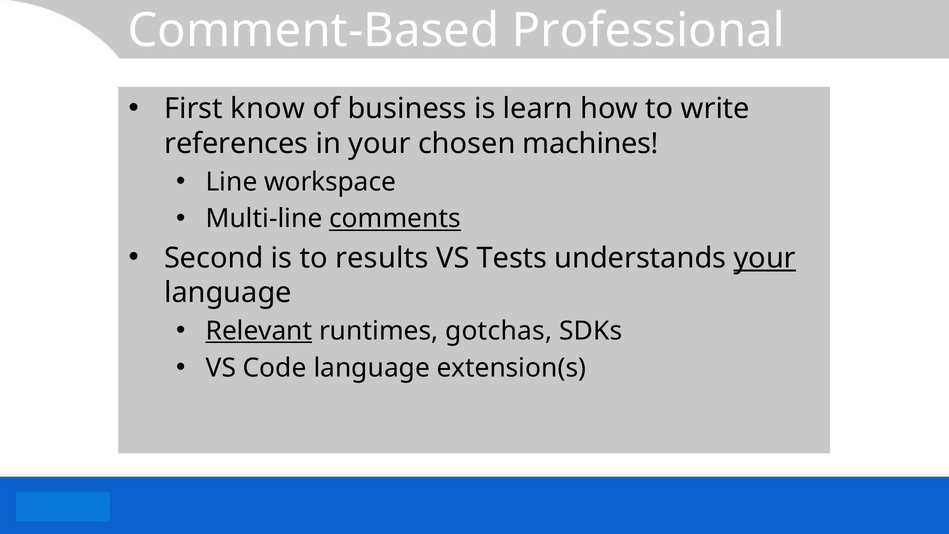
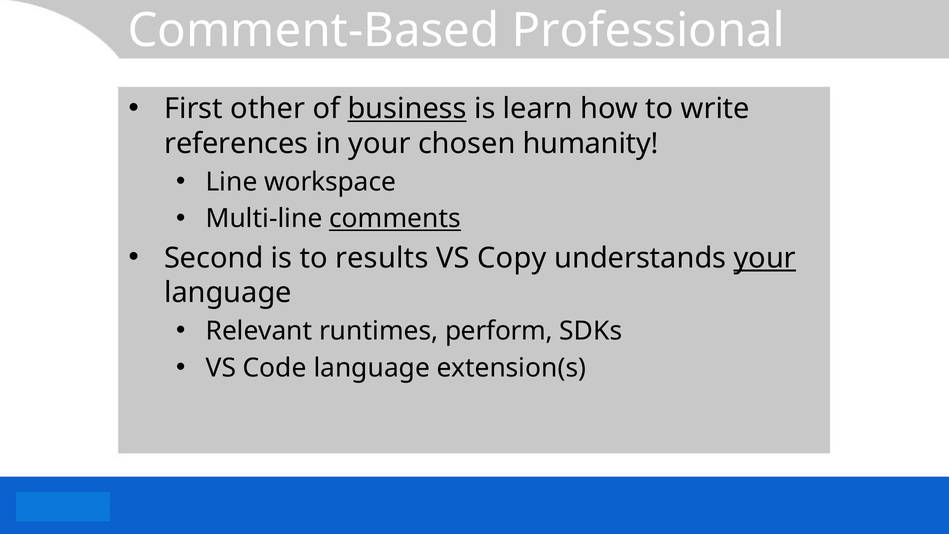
know: know -> other (268, 109)
business underline: none -> present (407, 109)
machines: machines -> humanity (591, 144)
Tests: Tests -> Copy (512, 258)
Relevant underline: present -> none (259, 331)
gotchas: gotchas -> perform (499, 331)
